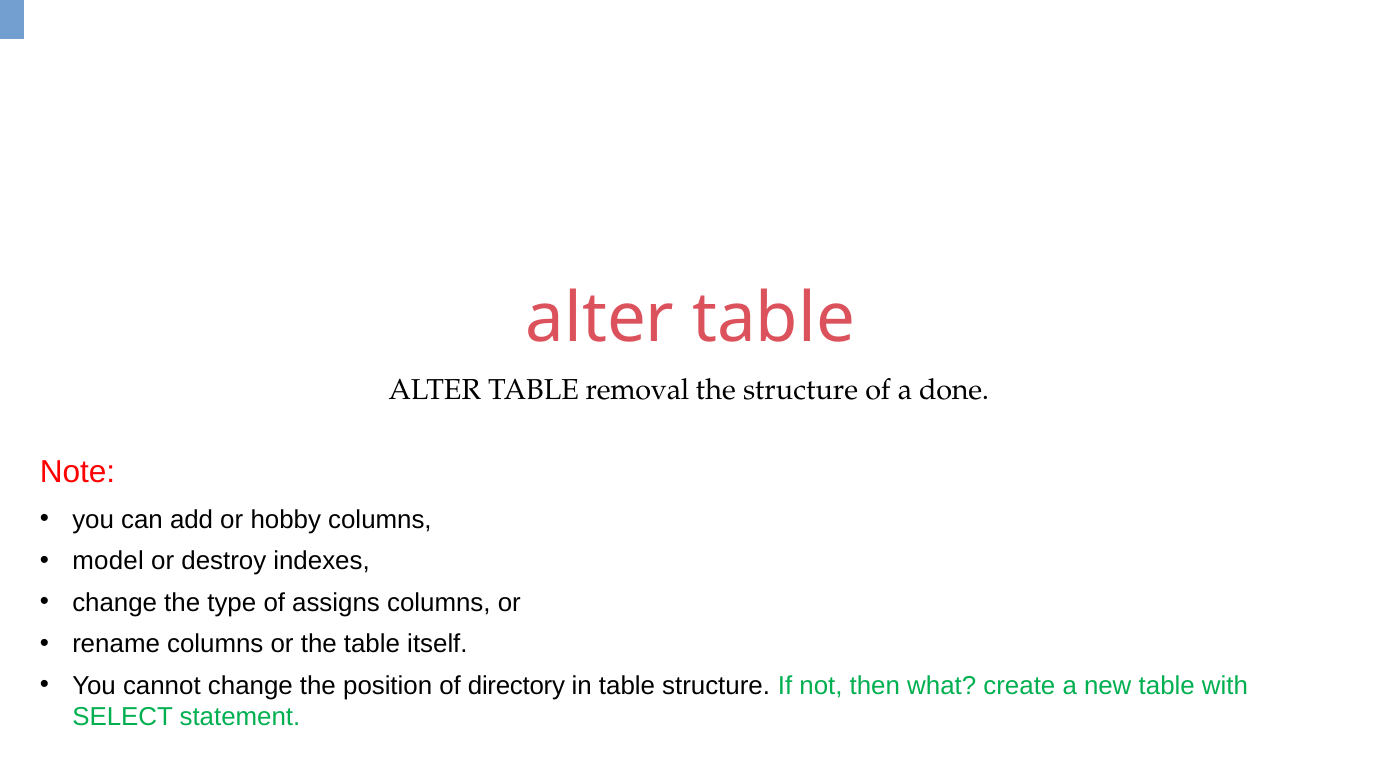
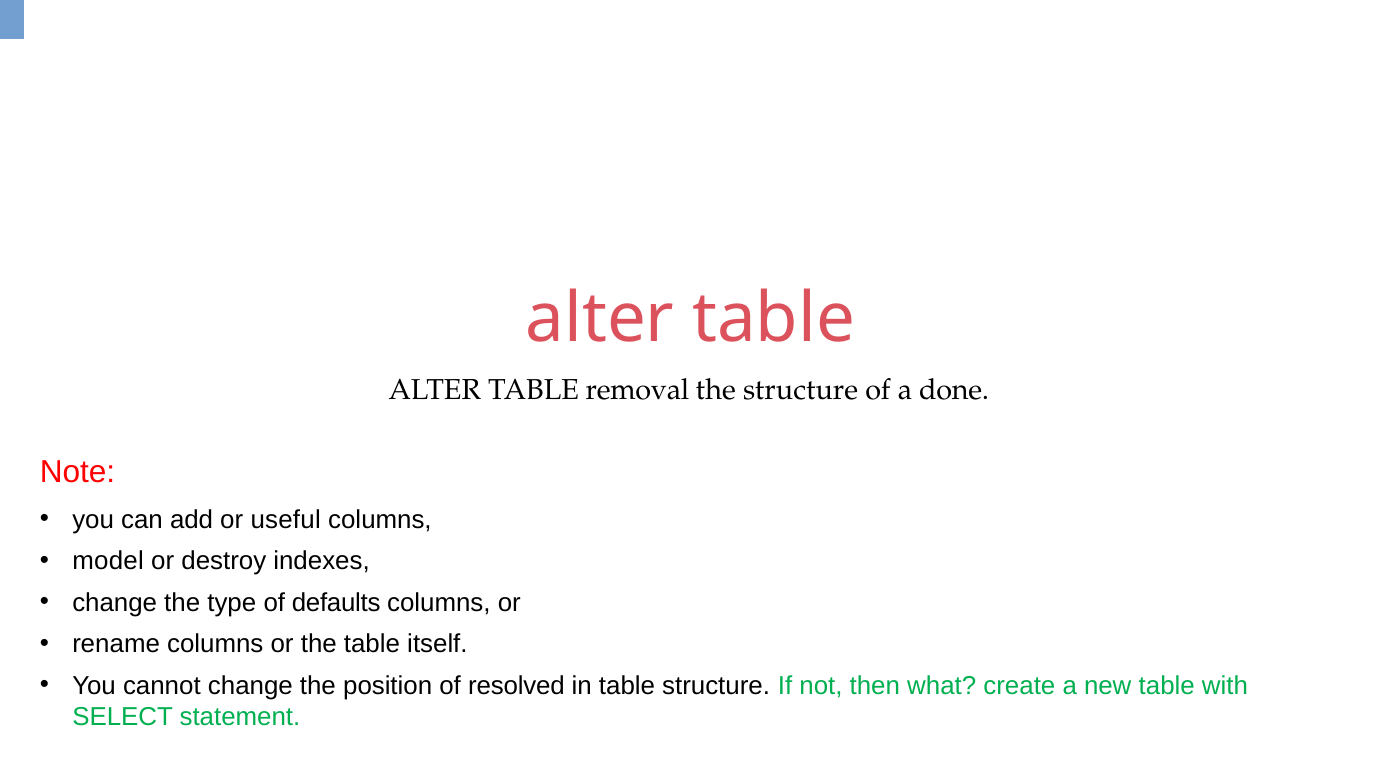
hobby: hobby -> useful (286, 520)
assigns: assigns -> defaults (336, 603)
directory: directory -> resolved (516, 685)
